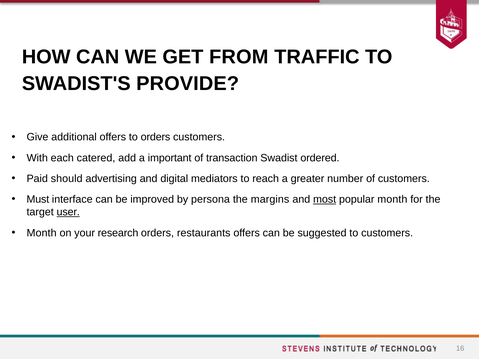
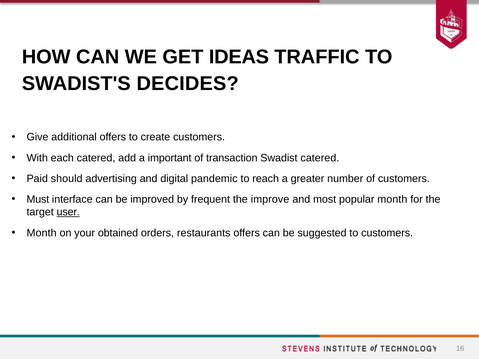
FROM: FROM -> IDEAS (239, 57)
PROVIDE: PROVIDE -> DECIDES (188, 84)
to orders: orders -> create (155, 137)
Swadist ordered: ordered -> catered (320, 158)
mediators: mediators -> pandemic (214, 179)
persona: persona -> frequent (211, 199)
margins: margins -> improve (270, 199)
most underline: present -> none (325, 199)
research: research -> obtained (118, 233)
